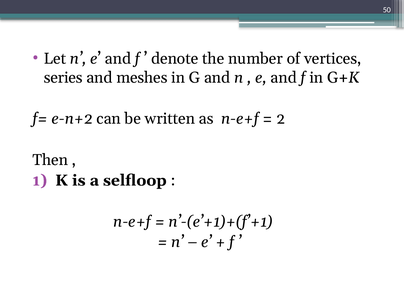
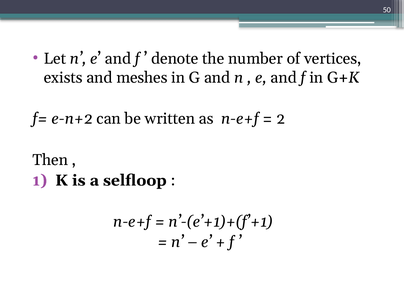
series: series -> exists (63, 78)
